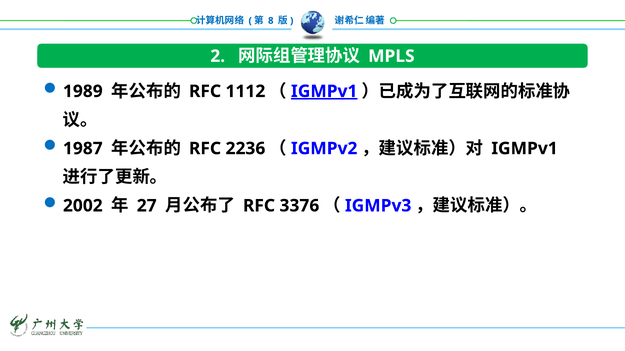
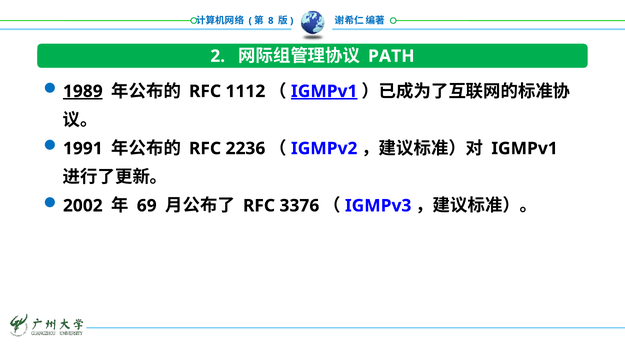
MPLS: MPLS -> PATH (391, 56)
1989 underline: none -> present (83, 91)
1987: 1987 -> 1991 (83, 149)
27: 27 -> 69 (147, 206)
